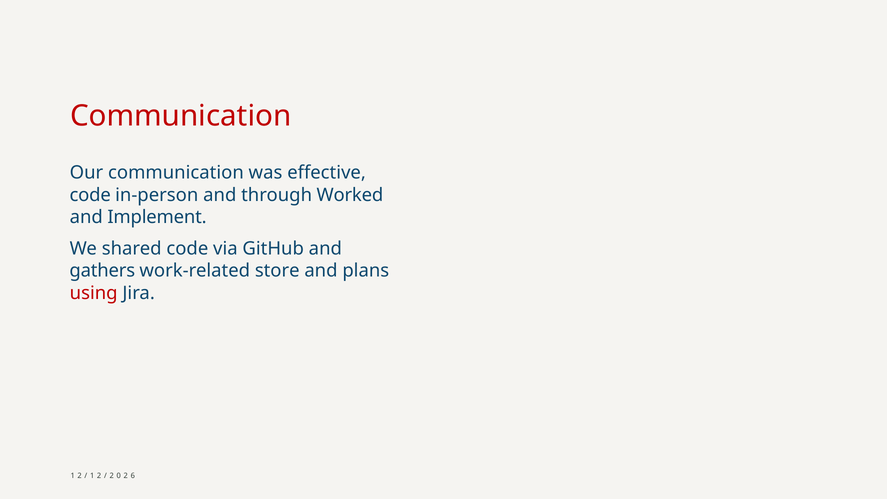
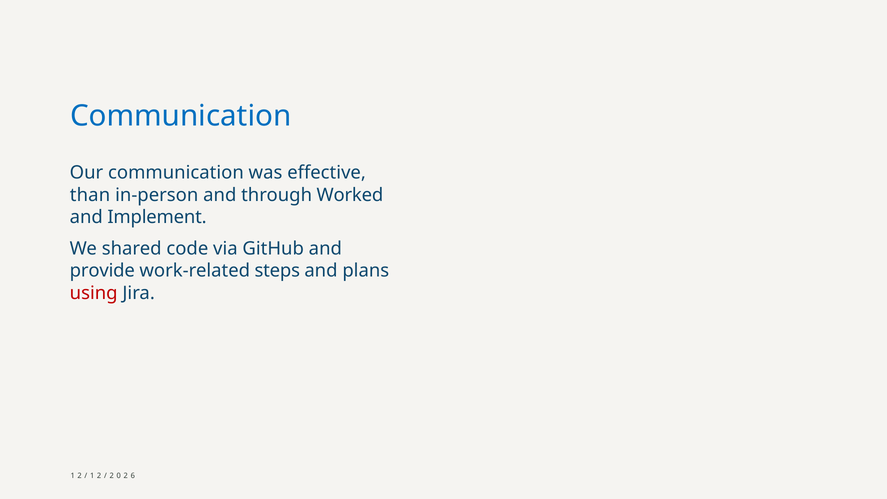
Communication colour: red -> blue (181, 116)
code: code -> than (90, 195)
gathers: gathers -> provide (102, 271)
store: store -> steps (277, 271)
